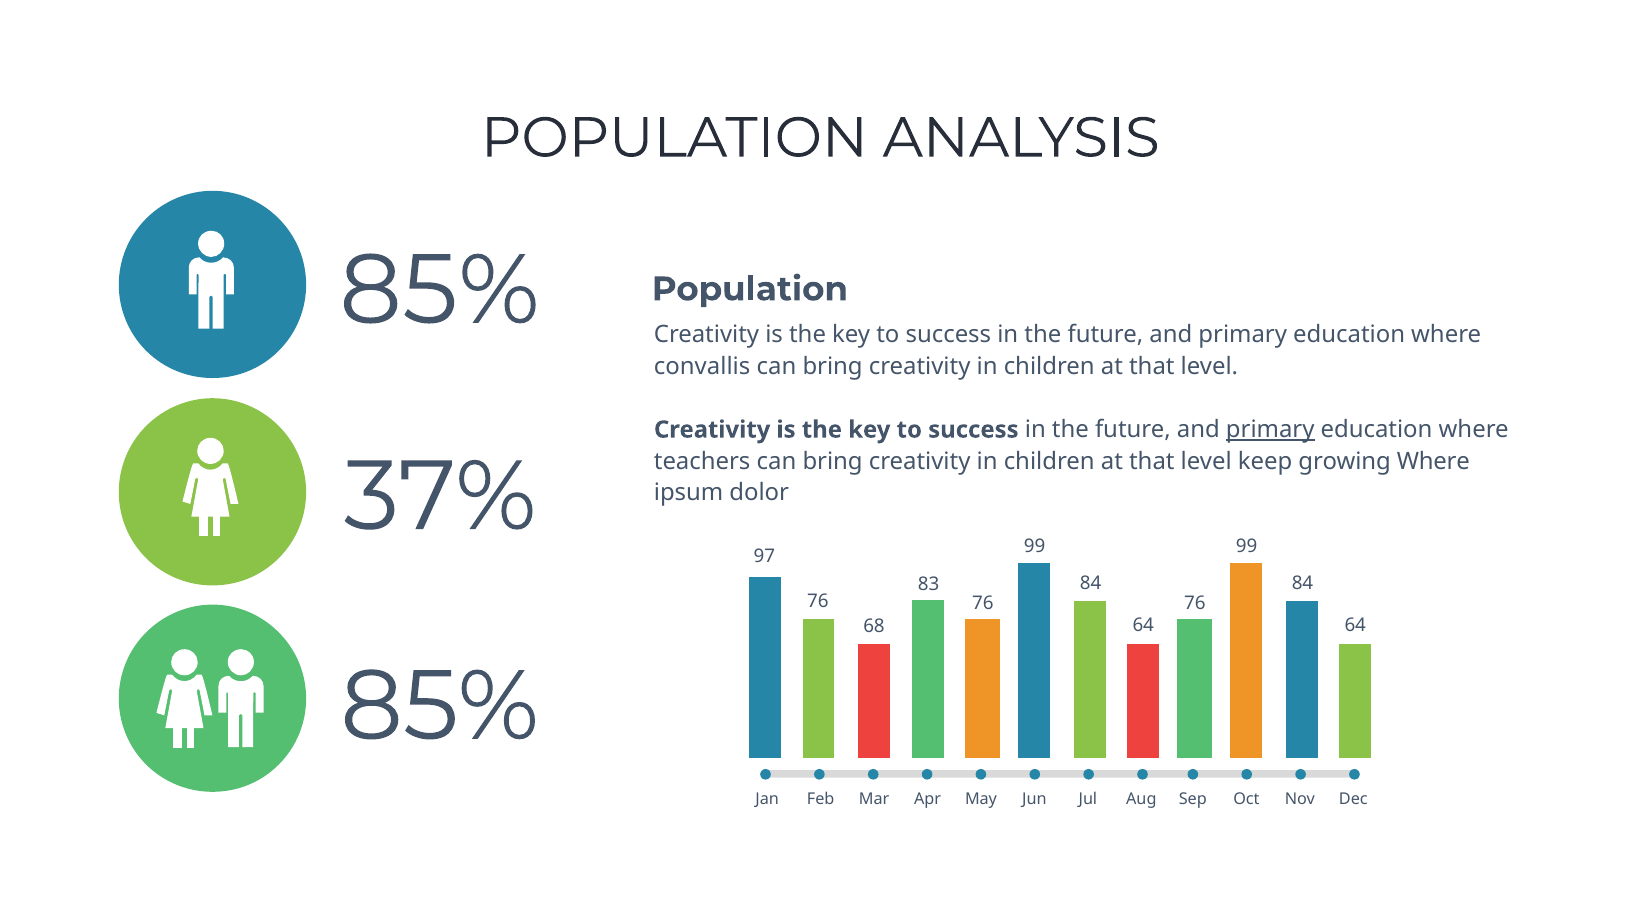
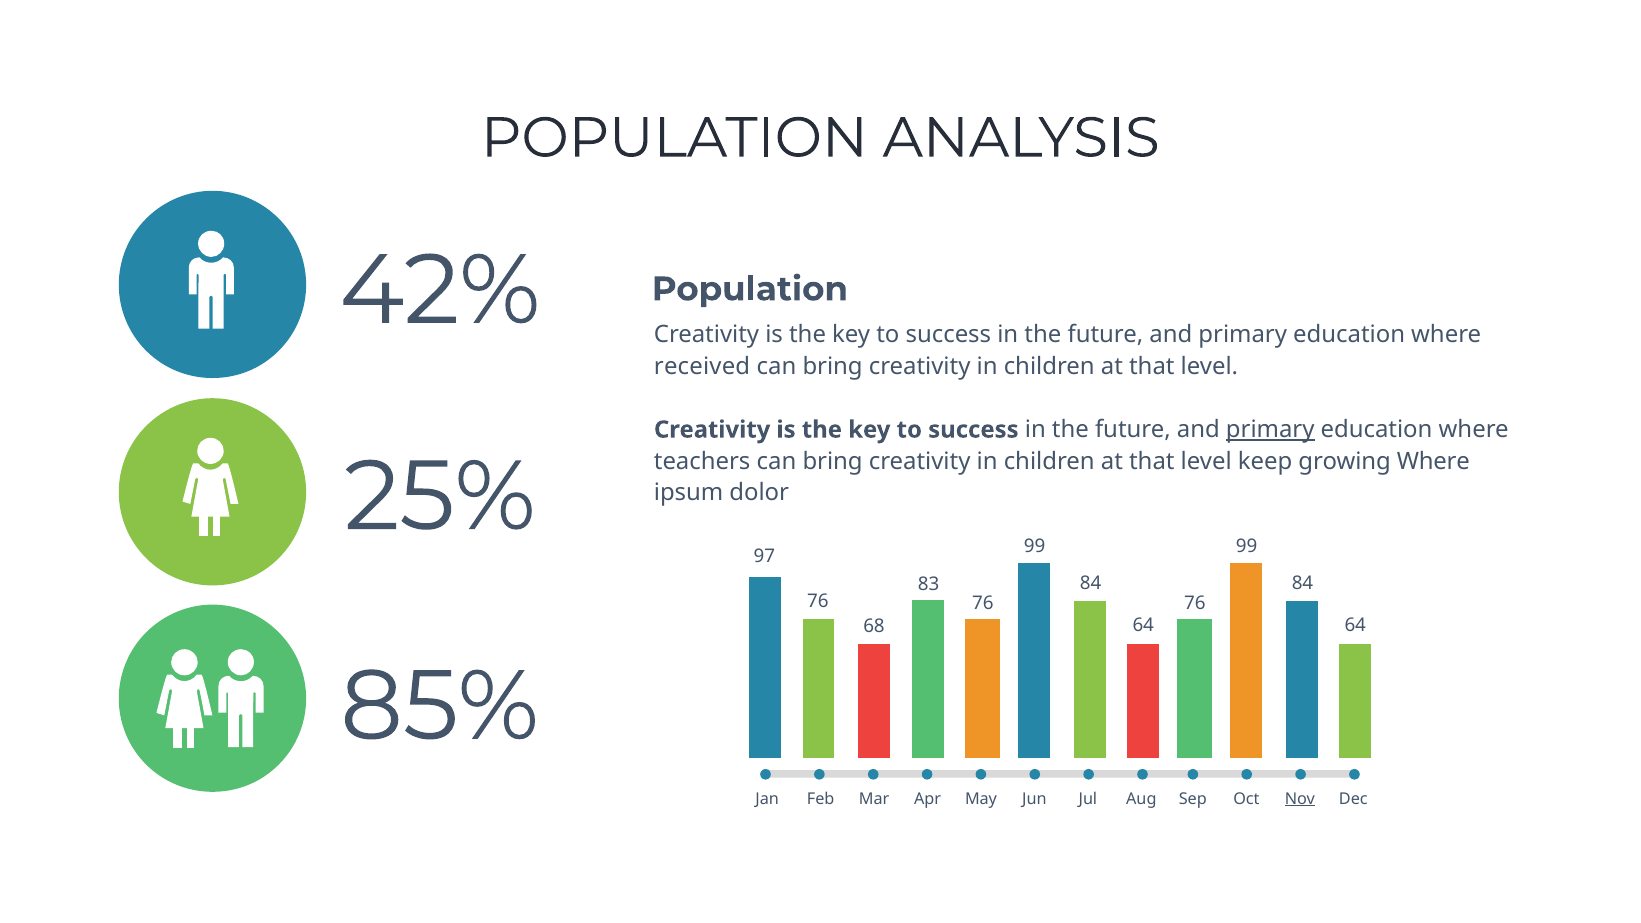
85%: 85% -> 42% (440, 290)
convallis: convallis -> received (702, 367)
37%: 37% -> 25% (440, 497)
Nov underline: none -> present (1300, 799)
